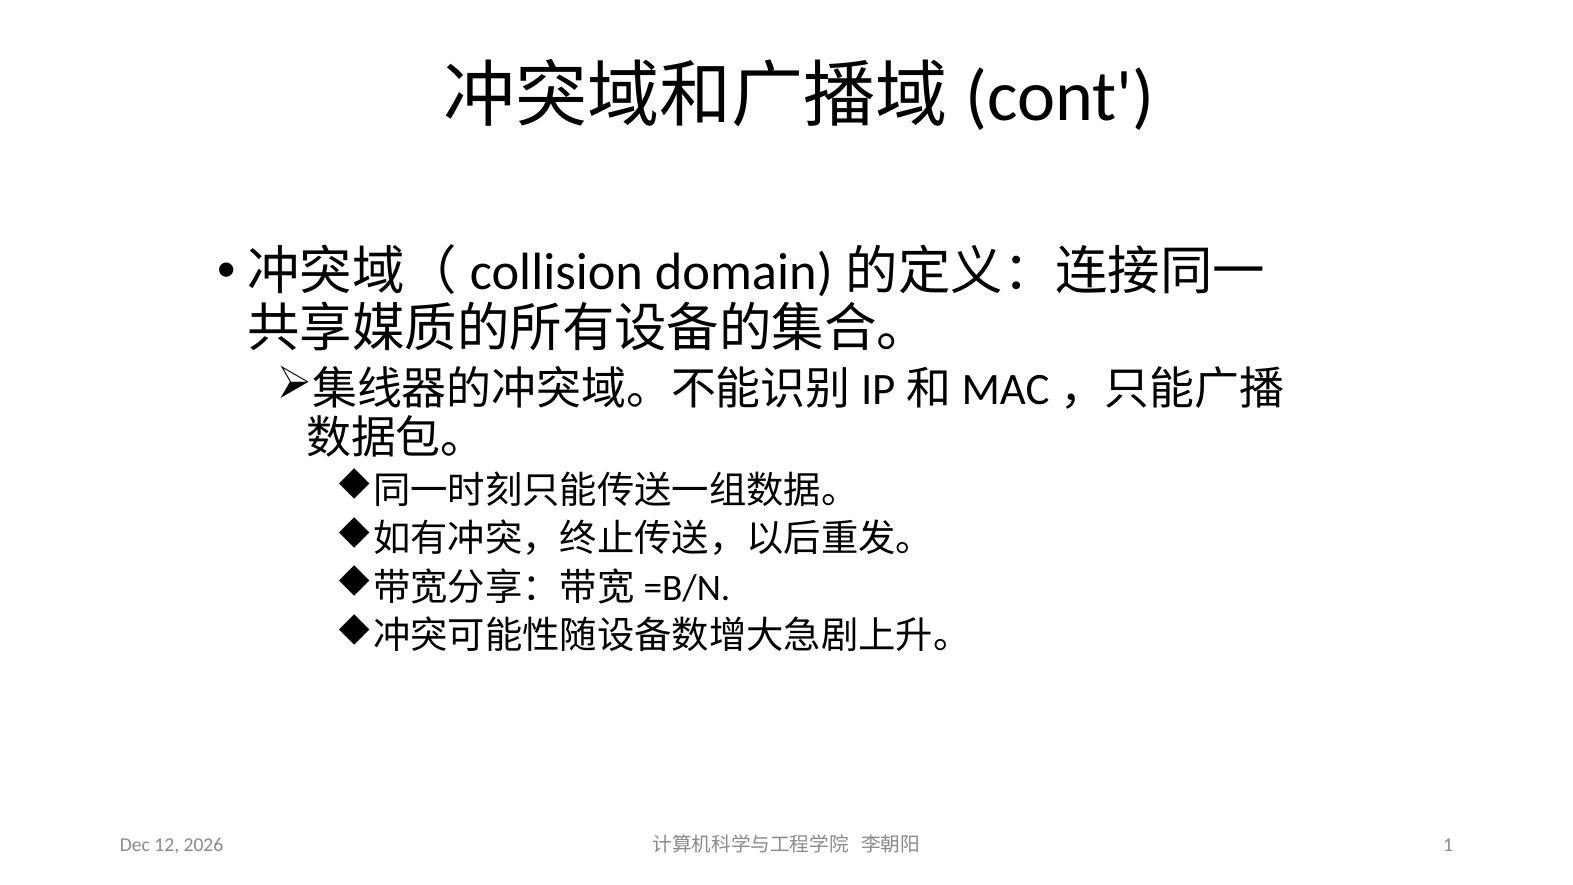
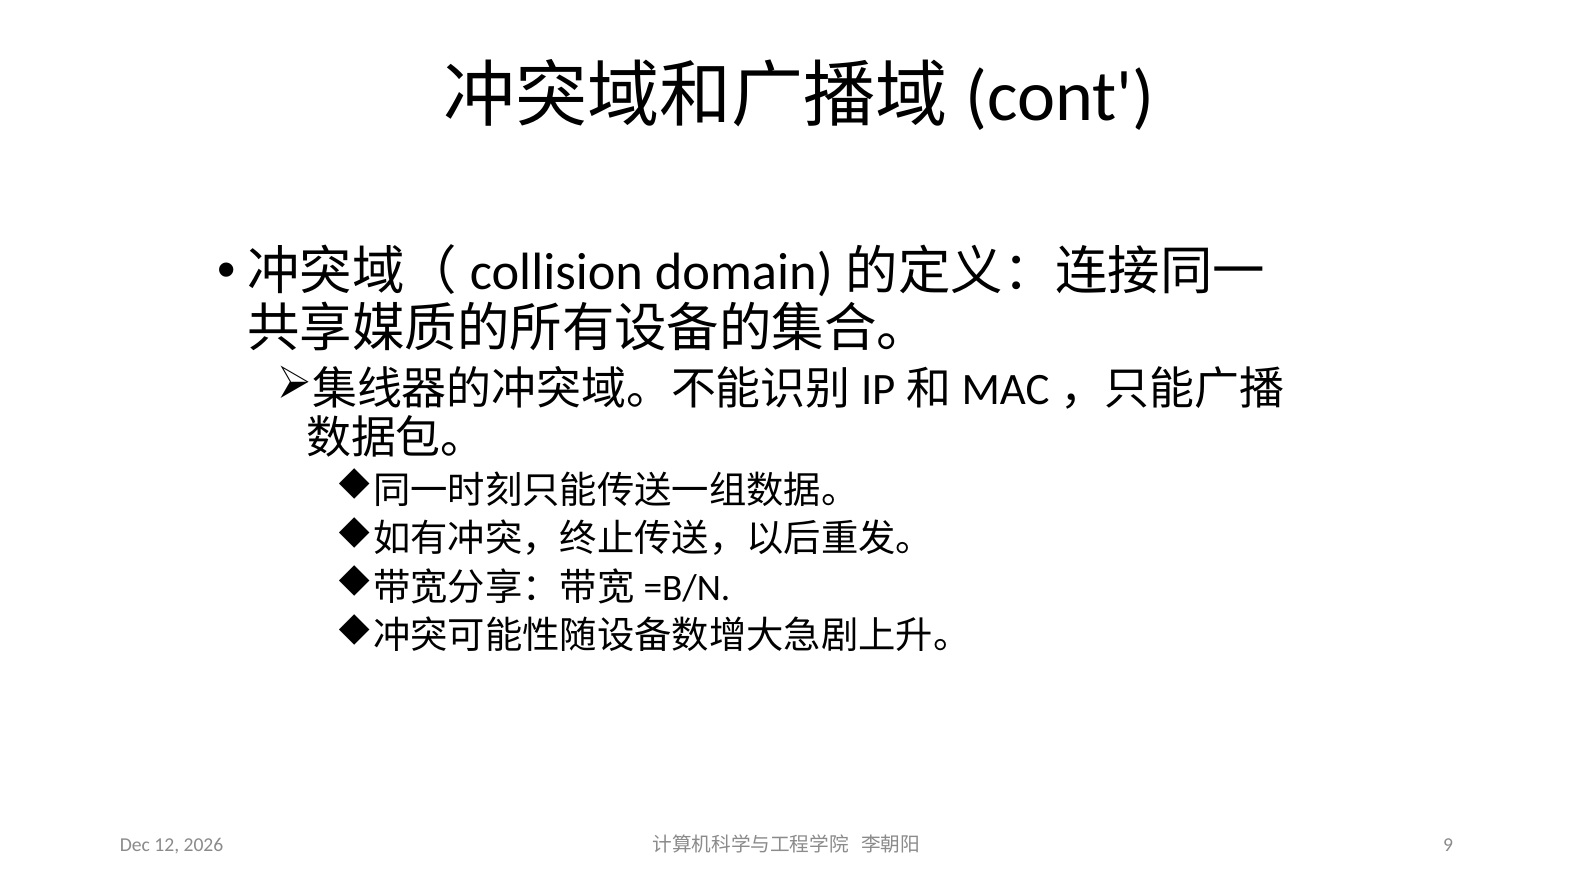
1: 1 -> 9 (1448, 845)
